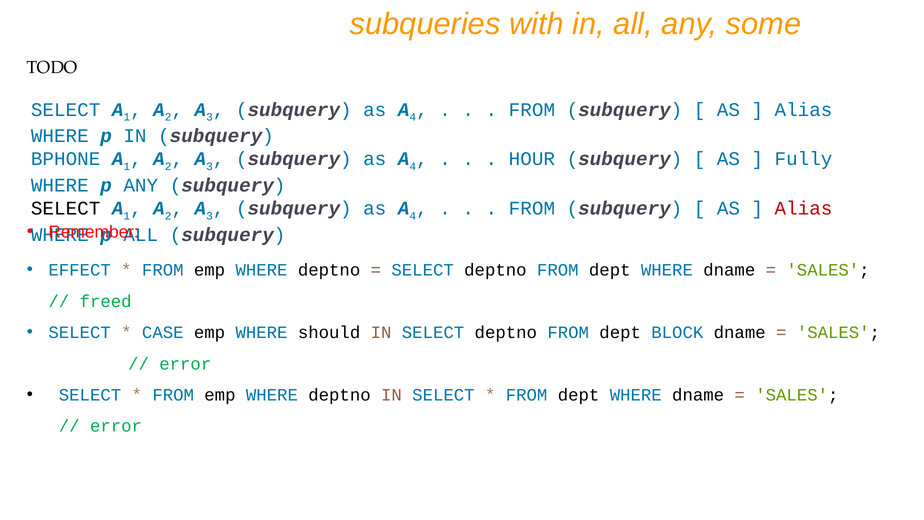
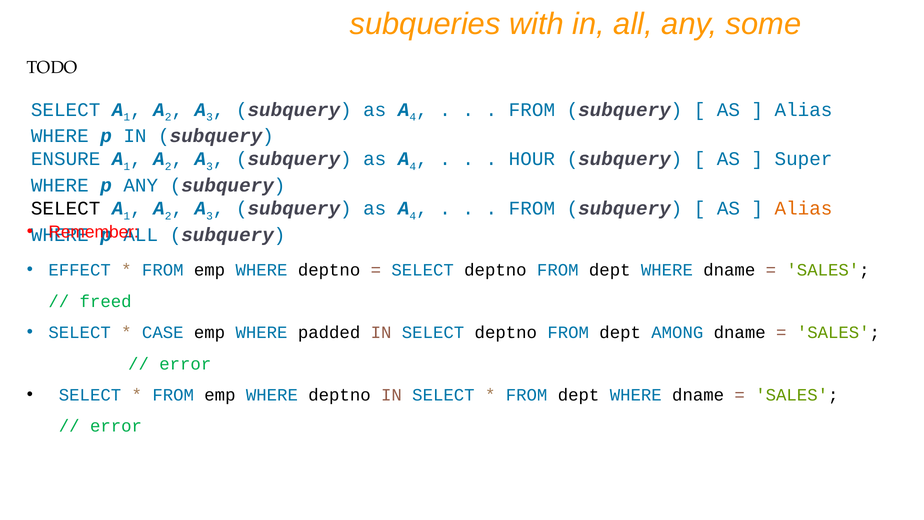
BPHONE: BPHONE -> ENSURE (66, 159)
Fully: Fully -> Super (803, 159)
Alias colour: red -> orange (804, 208)
should: should -> padded (329, 332)
BLOCK: BLOCK -> AMONG (677, 332)
